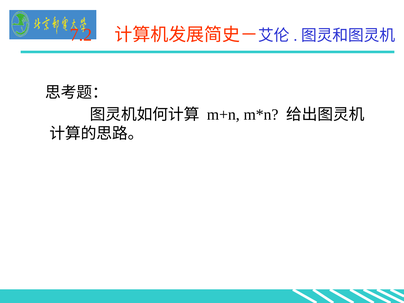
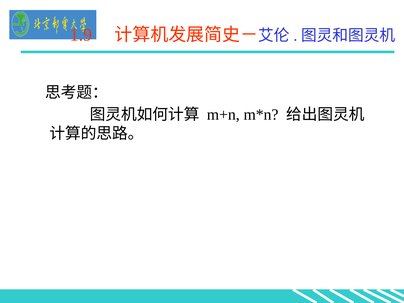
7.2: 7.2 -> 1.9 (81, 35)
